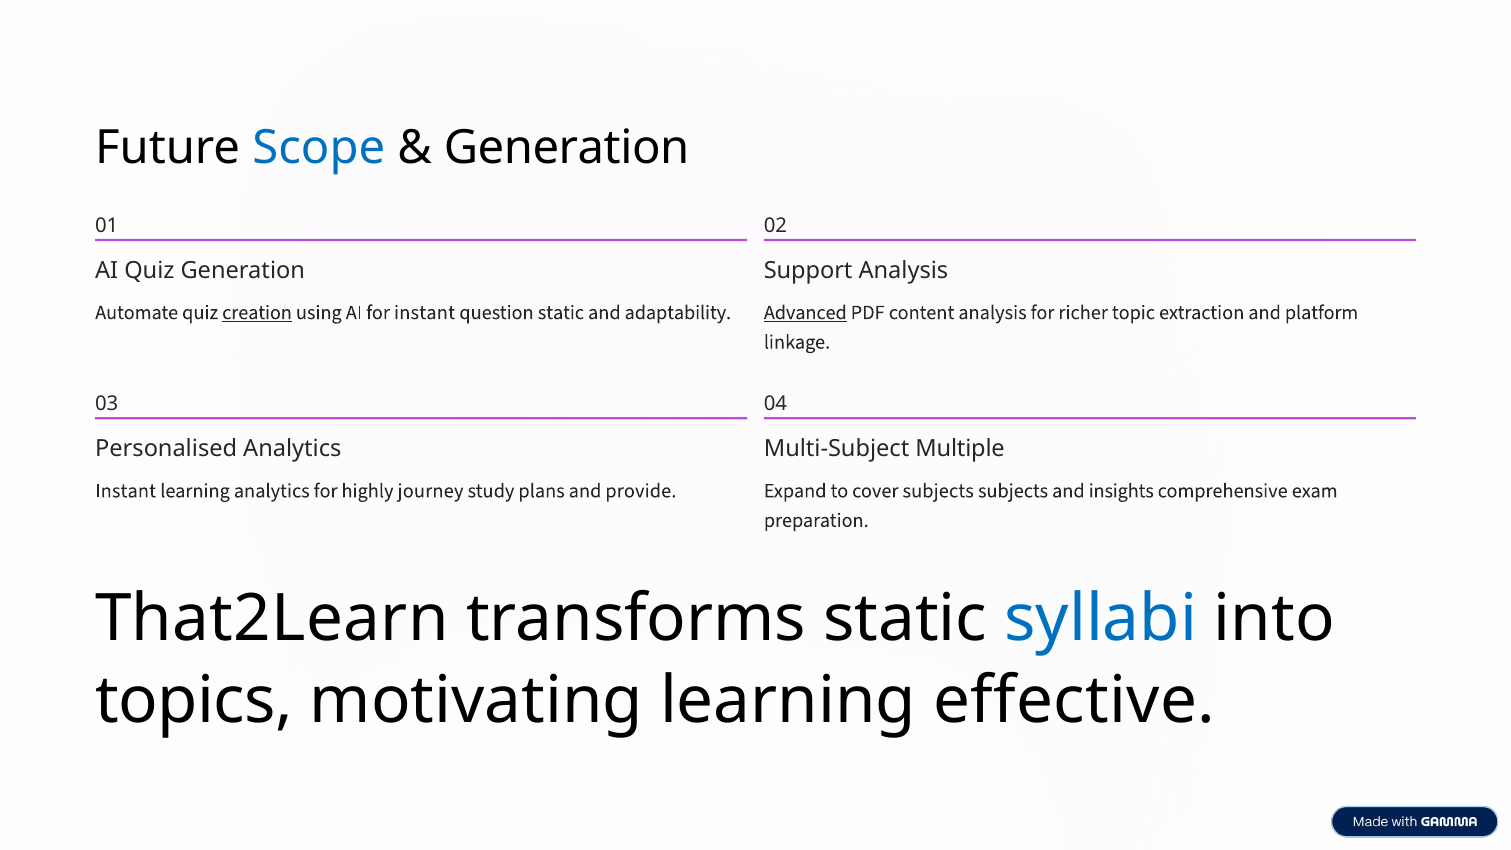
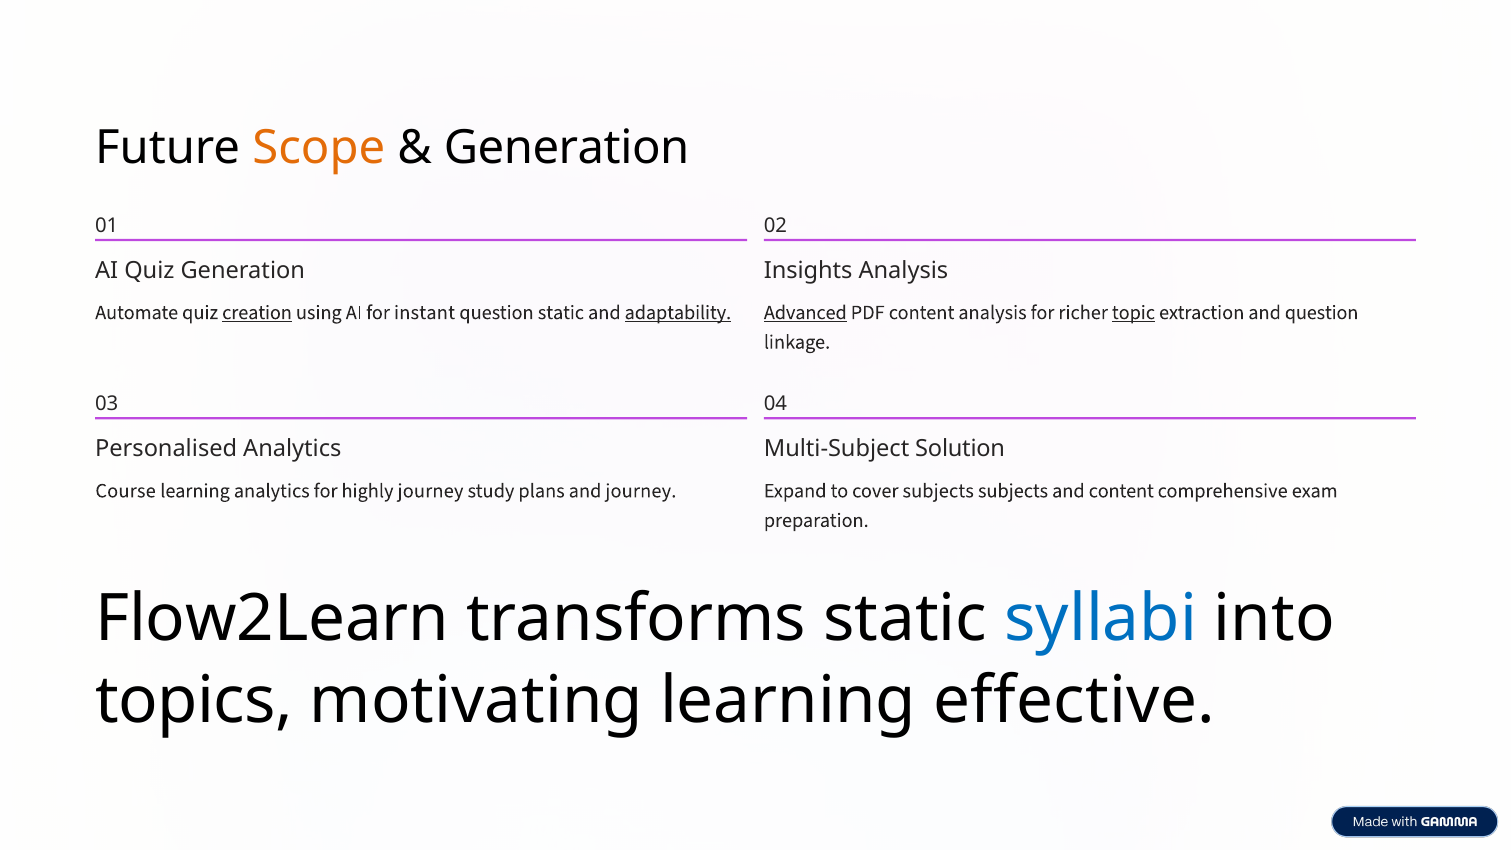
Scope colour: blue -> orange (319, 148)
Support: Support -> Insights (808, 271)
adaptability underline: none -> present (678, 312)
topic underline: none -> present (1133, 312)
and platform: platform -> question (1322, 312)
Multiple: Multiple -> Solution (960, 449)
Instant: Instant -> Course (126, 491)
and provide: provide -> journey (641, 491)
and insights: insights -> content (1121, 491)
That2Learn: That2Learn -> Flow2Learn (272, 619)
